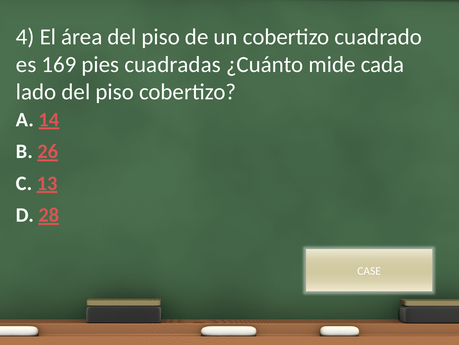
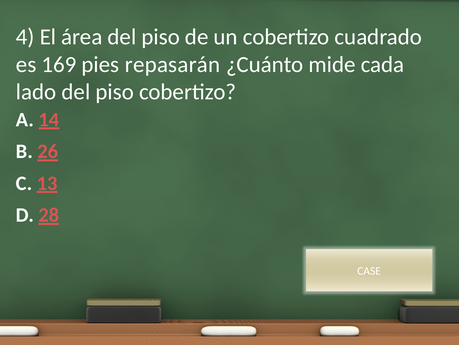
cuadradas: cuadradas -> repasarán (173, 64)
